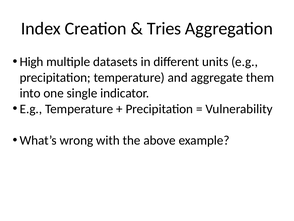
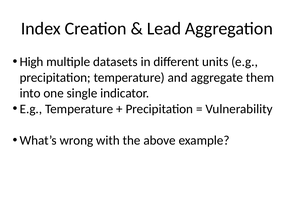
Tries: Tries -> Lead (164, 28)
